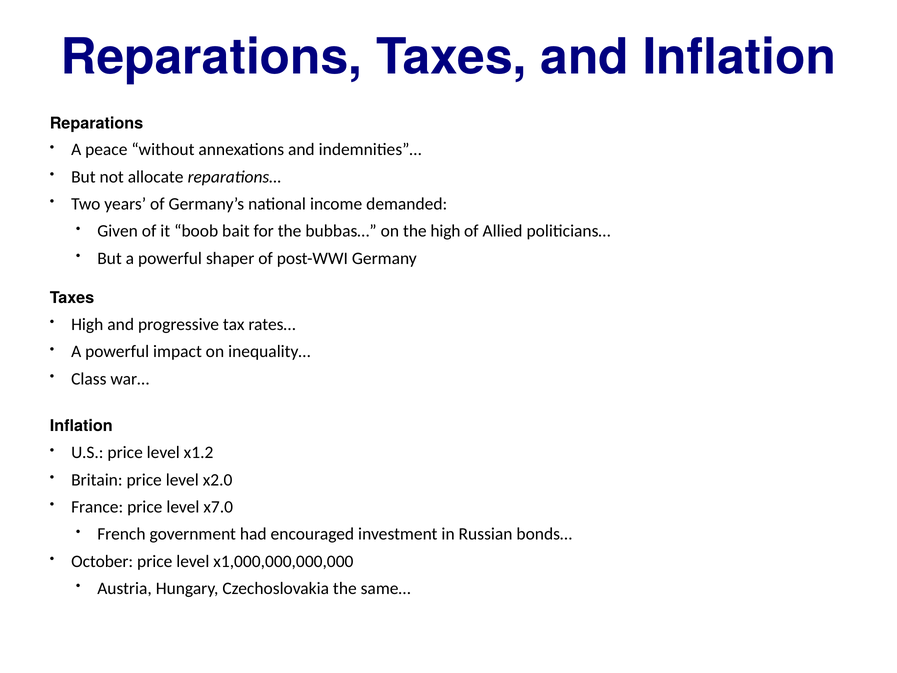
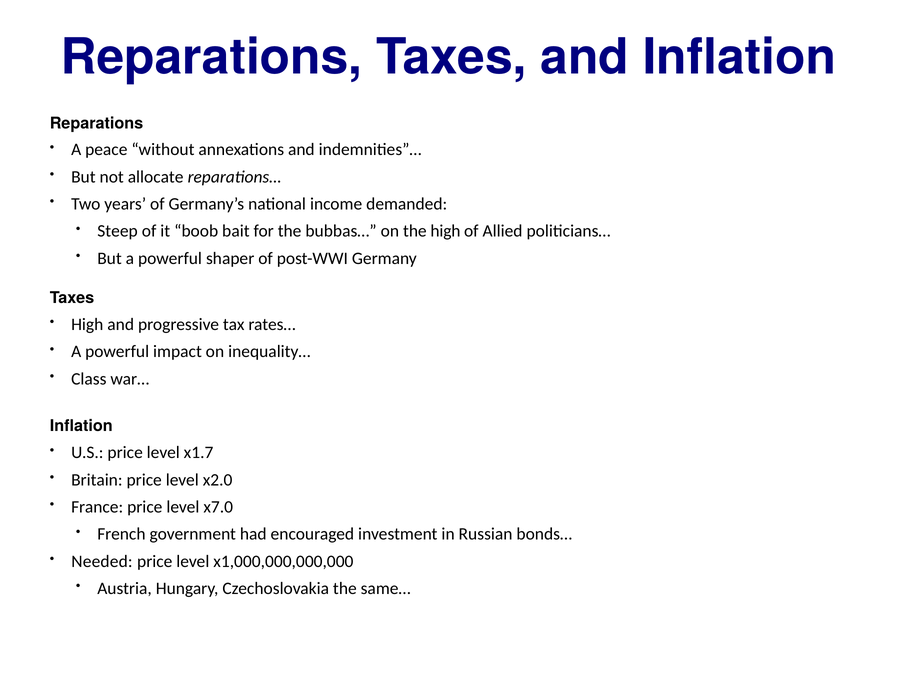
Given: Given -> Steep (118, 231)
x1.2: x1.2 -> x1.7 (199, 452)
October: October -> Needed (102, 561)
